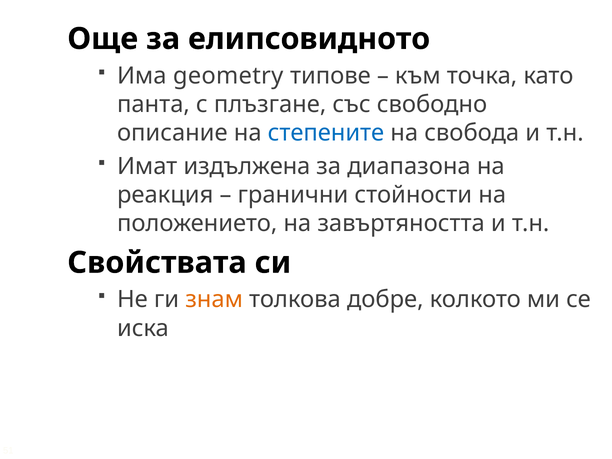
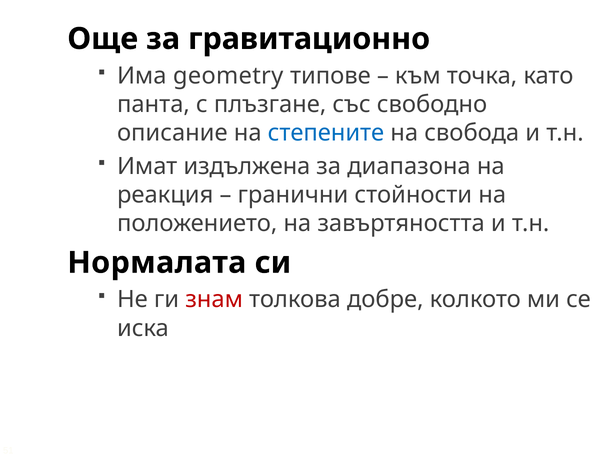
елипсовидното: елипсовидното -> гравитационно (309, 39)
Свойствата: Свойствата -> Нормалата (157, 263)
знам colour: orange -> red (214, 300)
